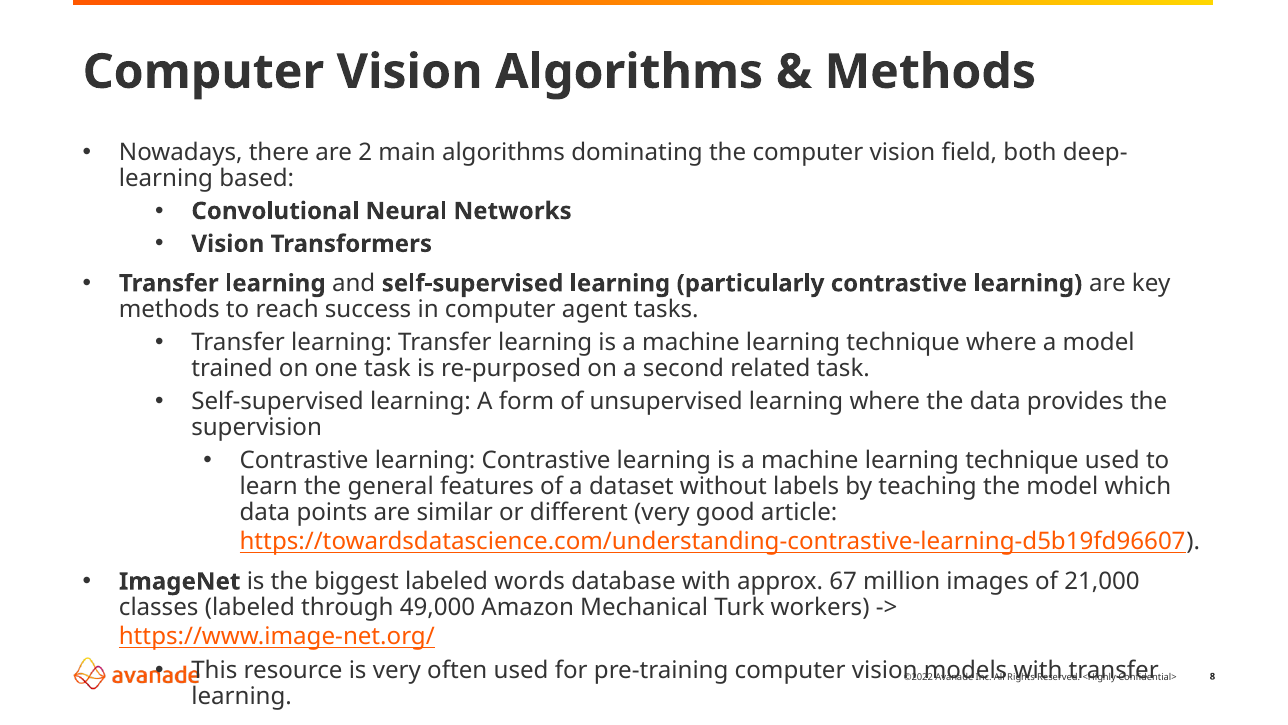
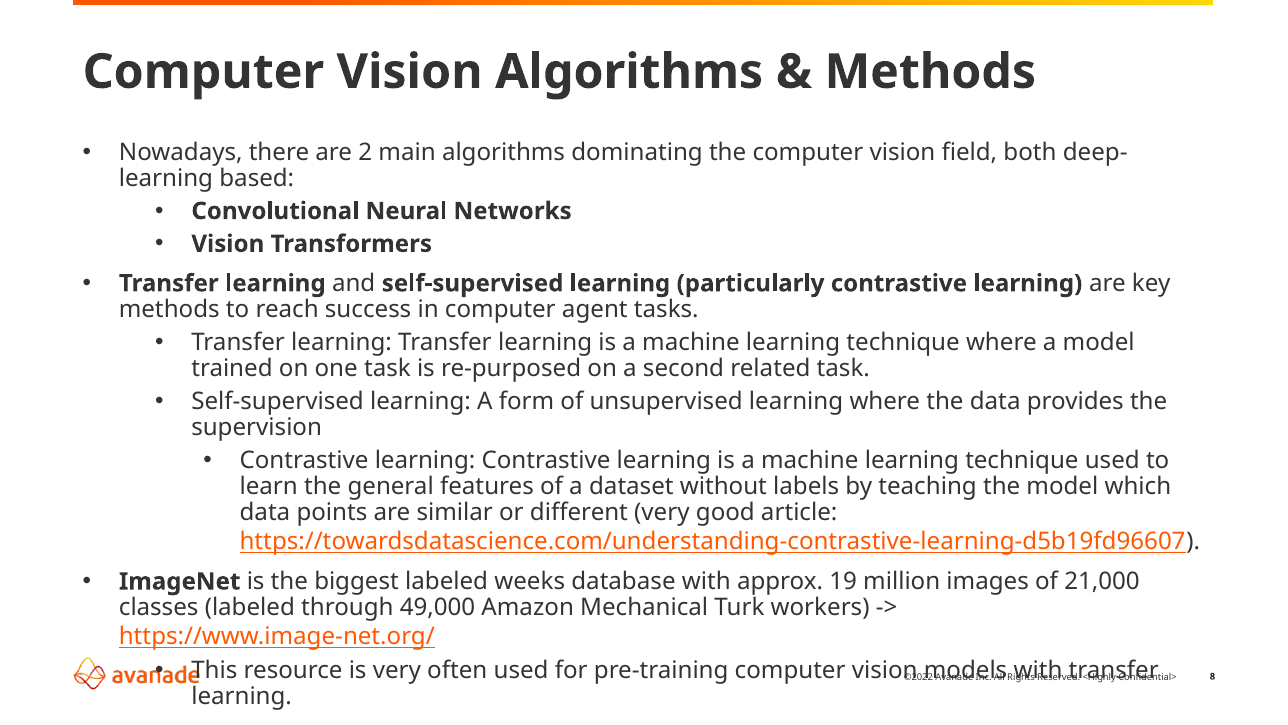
words: words -> weeks (530, 581)
67: 67 -> 19 (843, 581)
